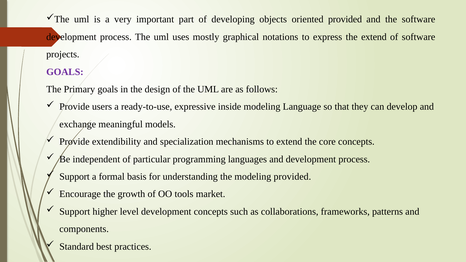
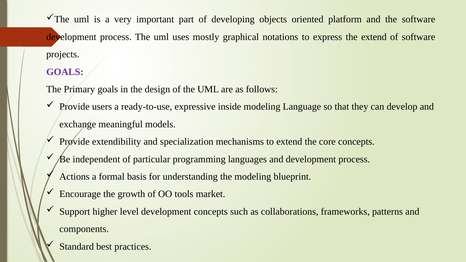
oriented provided: provided -> platform (345, 19)
Support: Support -> Actions (74, 177)
modeling provided: provided -> blueprint (292, 177)
